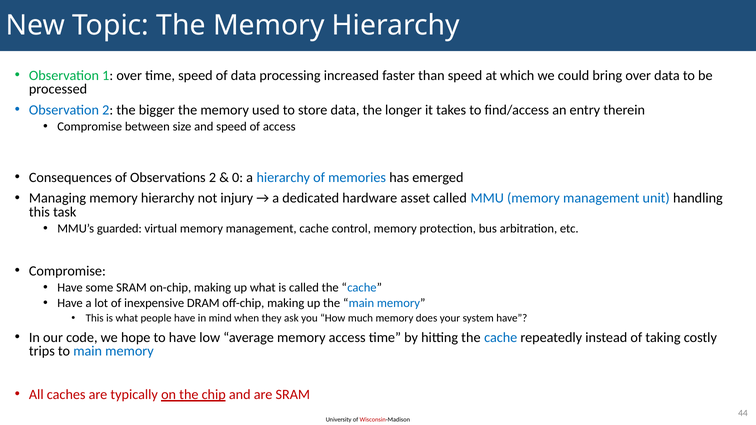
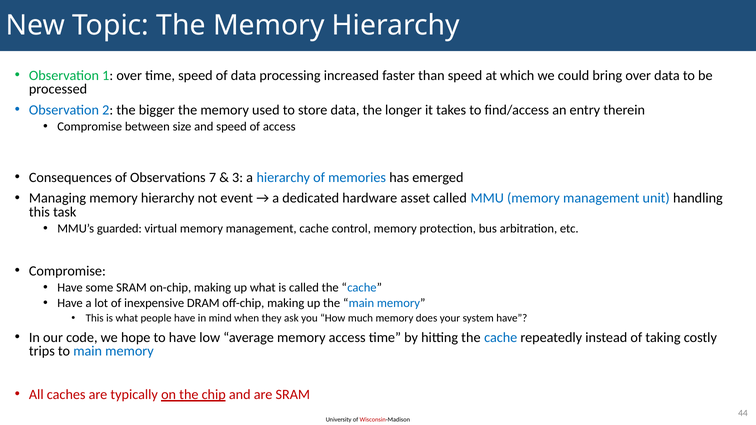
Observations 2: 2 -> 7 (212, 178)
0: 0 -> 3 (238, 178)
injury: injury -> event (237, 198)
